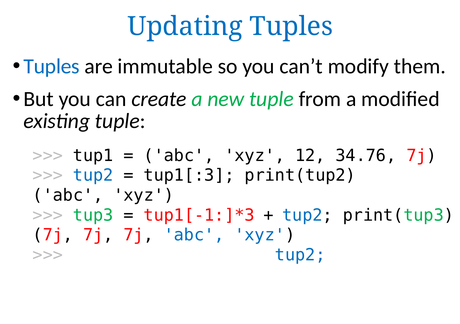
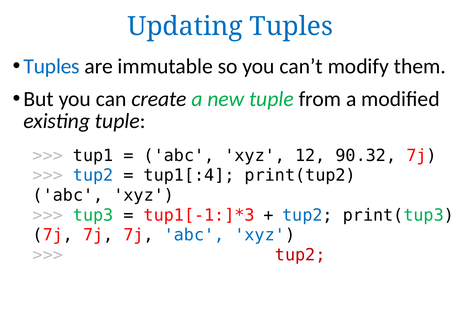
34.76: 34.76 -> 90.32 (366, 156)
tup1[:3: tup1[:3 -> tup1[:4 (189, 176)
tup2 colour: blue -> red (300, 255)
